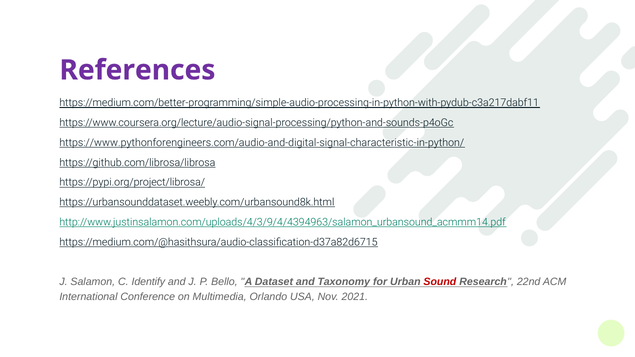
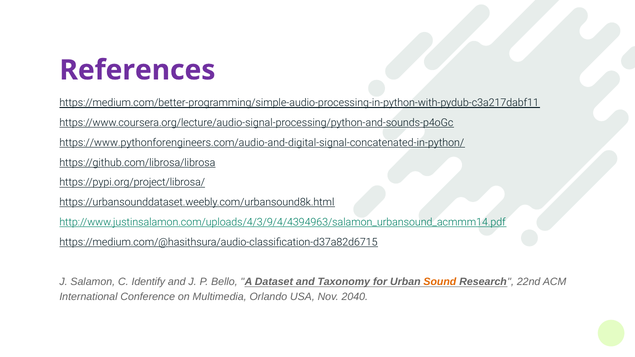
https://www.pythonforengineers.com/audio-and-digital-signal-characteristic-in-python/: https://www.pythonforengineers.com/audio-and-digital-signal-characteristic-in-python/ -> https://www.pythonforengineers.com/audio-and-digital-signal-concatenated-in-python/ (262, 143)
Sound colour: red -> orange (440, 282)
2021: 2021 -> 2040 (355, 297)
